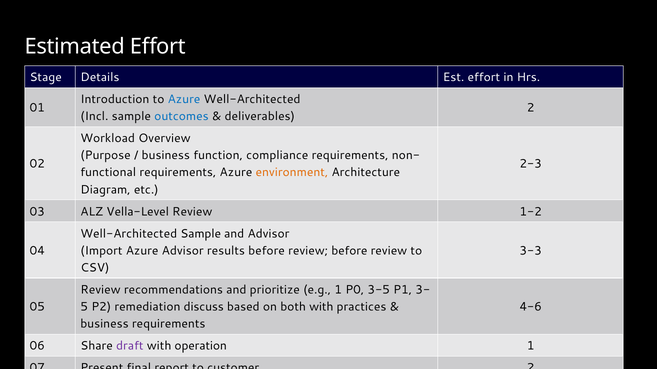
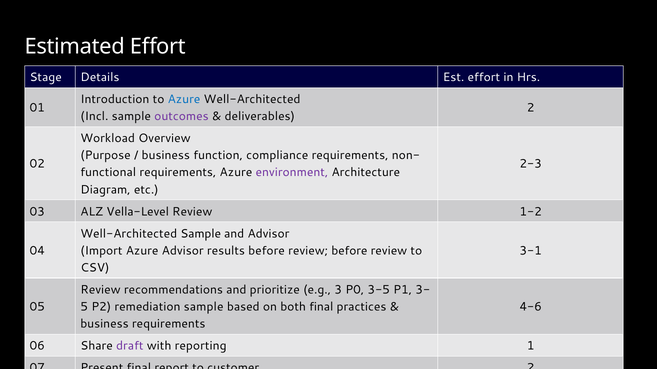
outcomes colour: blue -> purple (181, 116)
environment colour: orange -> purple (292, 173)
3-3: 3-3 -> 3-1 (531, 251)
e.g 1: 1 -> 3 (338, 290)
remediation discuss: discuss -> sample (204, 307)
both with: with -> final (321, 307)
operation: operation -> reporting (201, 346)
